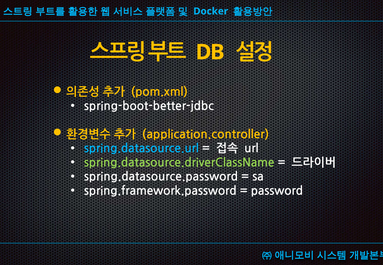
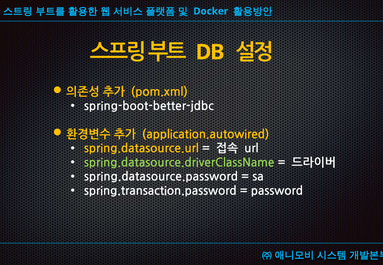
application.controller: application.controller -> application.autowired (206, 135)
spring.datasource.url colour: light blue -> yellow (141, 149)
spring.framework.password: spring.framework.password -> spring.transaction.password (160, 191)
